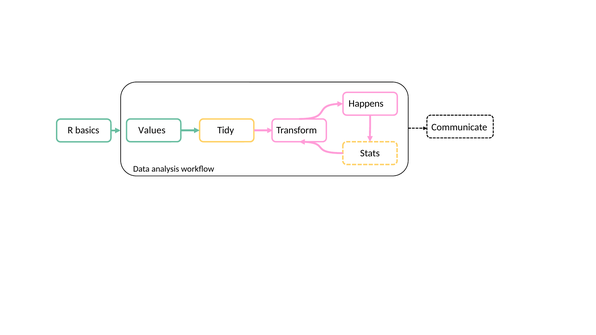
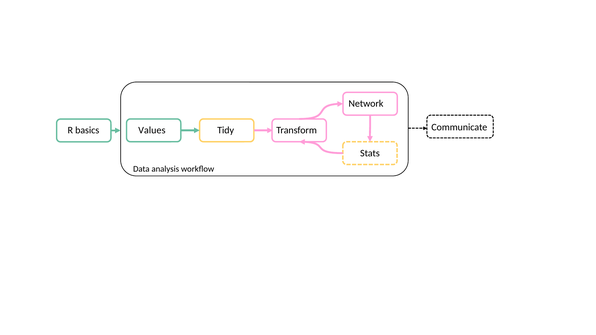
Happens: Happens -> Network (366, 104)
